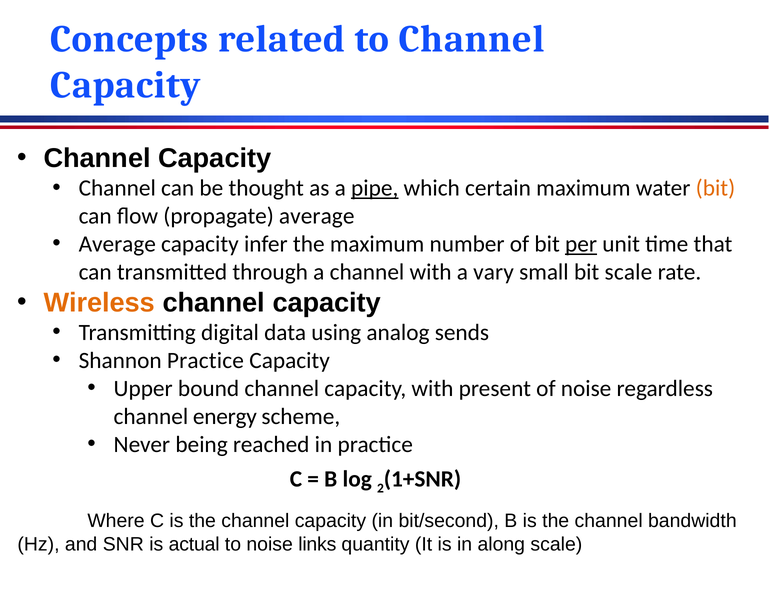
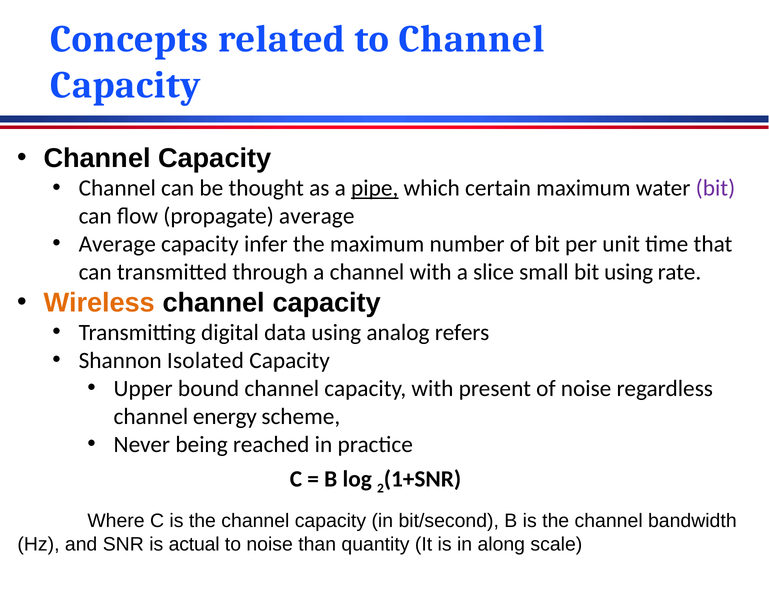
bit colour: orange -> purple (715, 188)
per underline: present -> none (581, 244)
vary: vary -> slice (494, 272)
bit scale: scale -> using (629, 272)
sends: sends -> refers (462, 333)
Shannon Practice: Practice -> Isolated (205, 361)
links: links -> than (317, 545)
